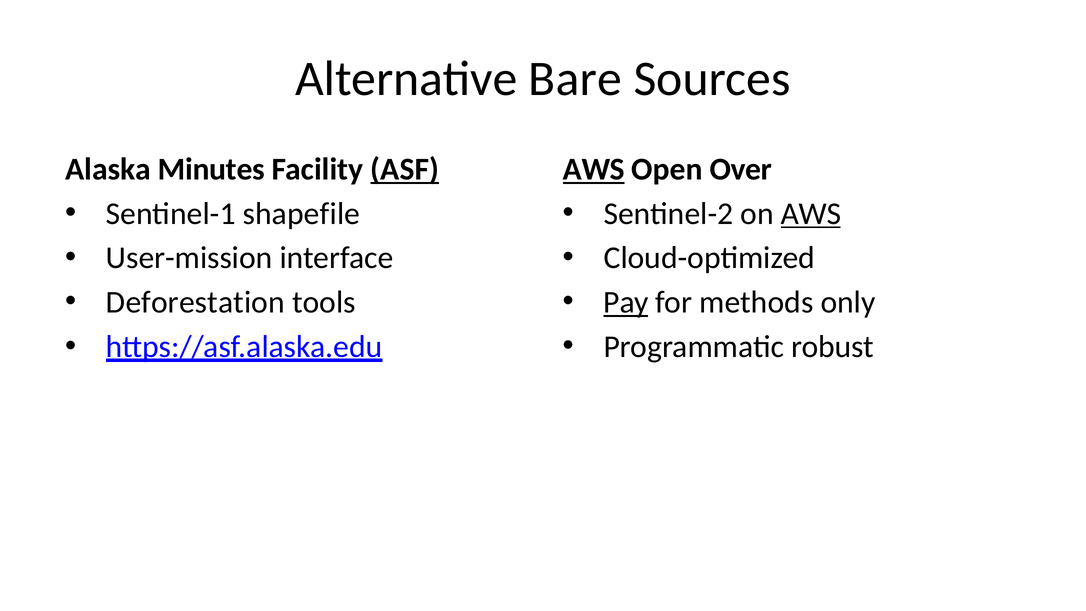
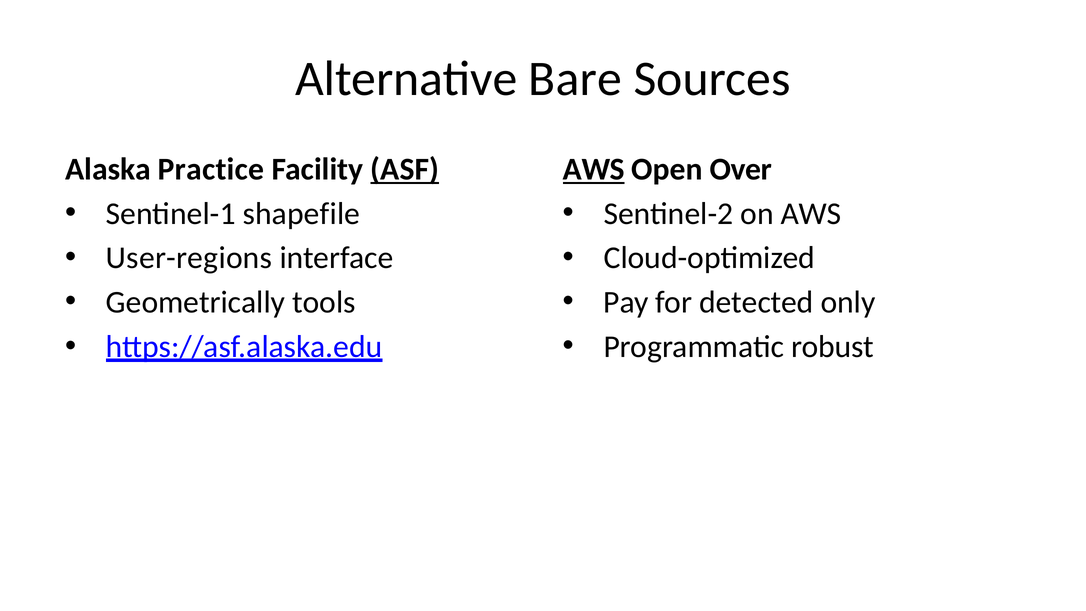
Minutes: Minutes -> Practice (211, 169)
AWS underline: present -> none (811, 214)
User-mission: User-mission -> User-regions (189, 258)
Deforestation: Deforestation -> Geometrically (195, 302)
Pay underline: present -> none (626, 302)
methods: methods -> detected (756, 302)
